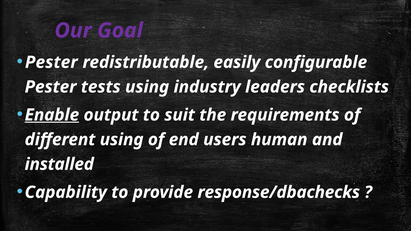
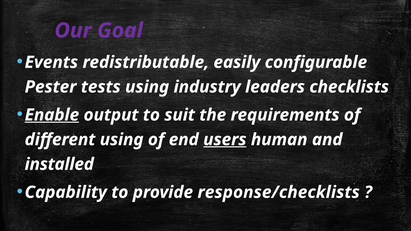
Pester: Pester -> Events (51, 62)
users underline: none -> present (225, 140)
response/dbachecks: response/dbachecks -> response/checklists (279, 192)
